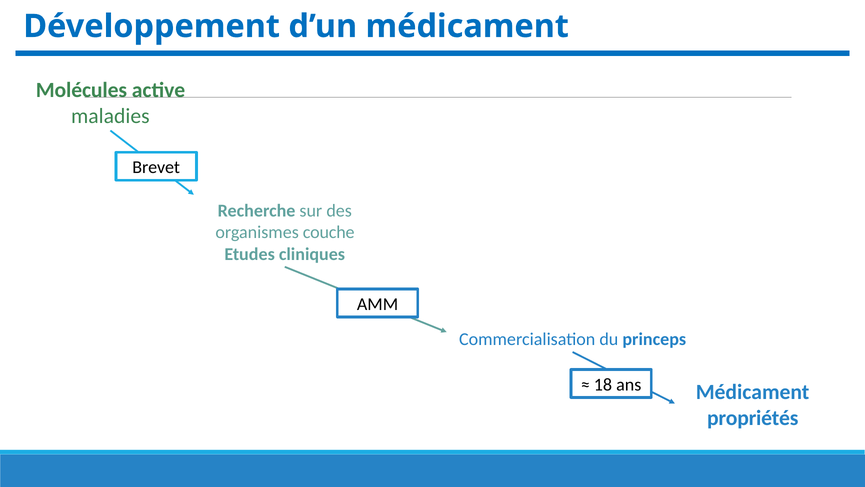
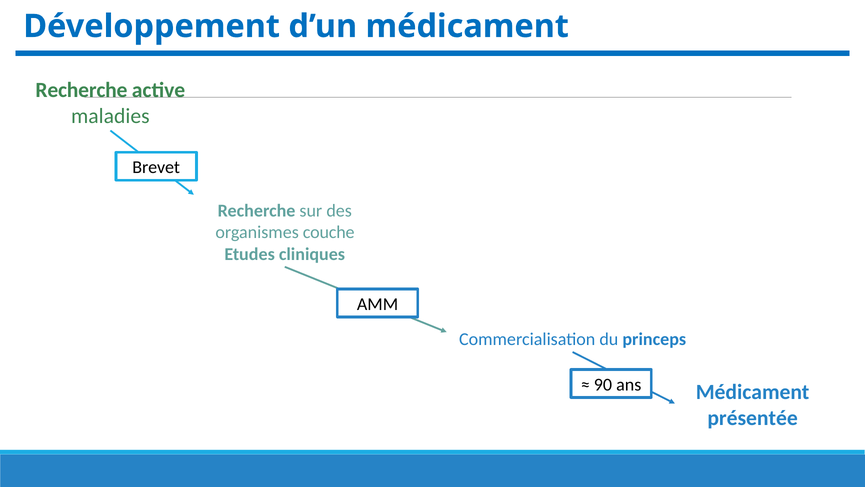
Molécules: Molécules -> Recherche (81, 90)
18: 18 -> 90 (603, 384)
propriétés: propriétés -> présentée (753, 418)
